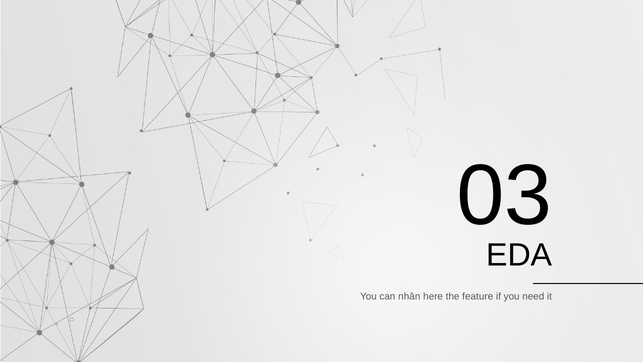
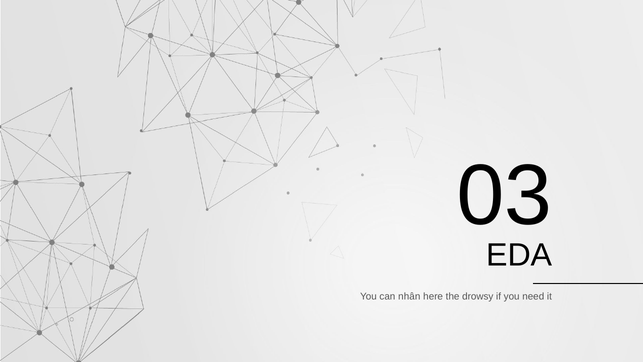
feature: feature -> drowsy (478, 296)
